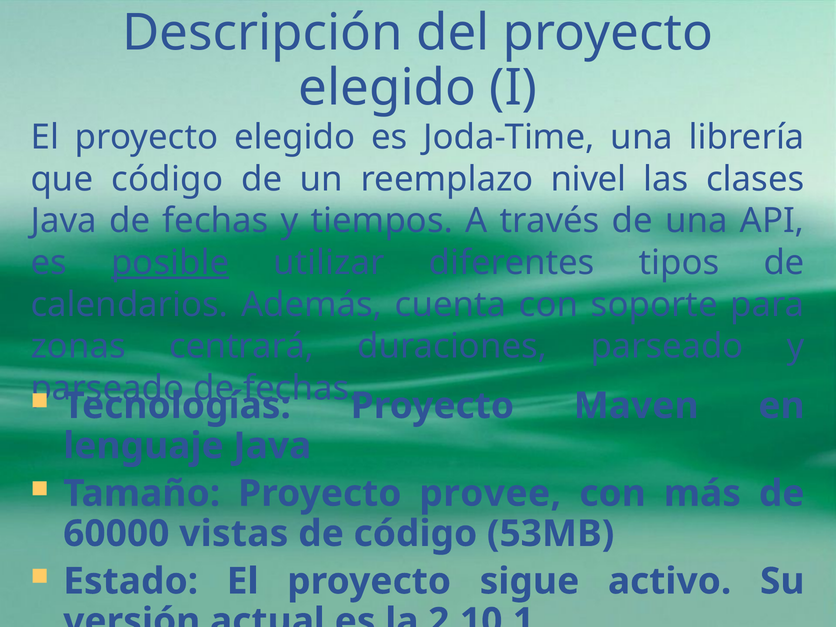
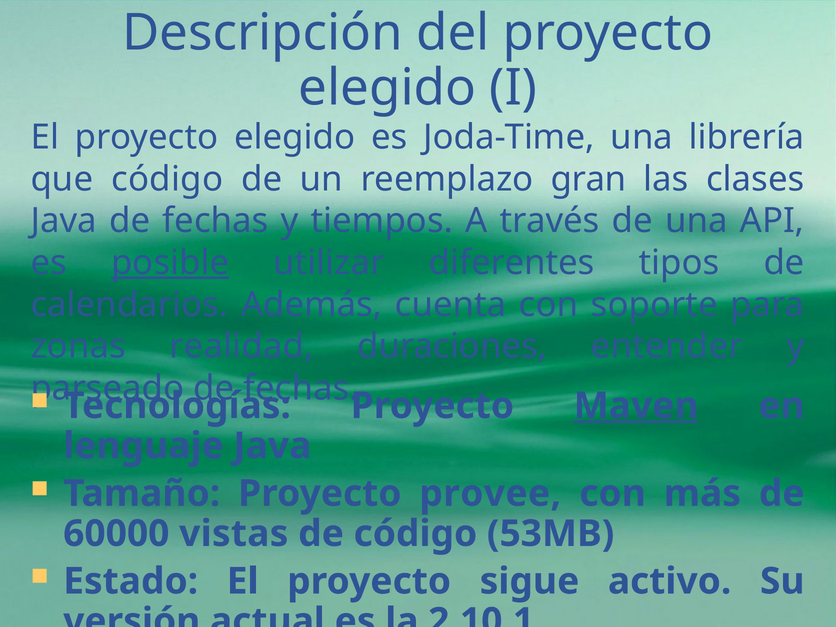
nivel: nivel -> gran (589, 179)
centrará: centrará -> realidad (241, 346)
duraciones parseado: parseado -> entender (667, 346)
Maven underline: none -> present (636, 406)
